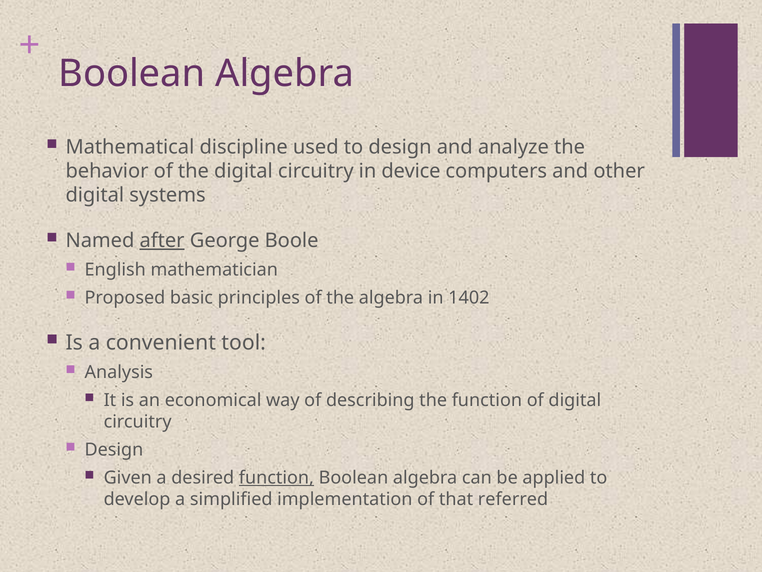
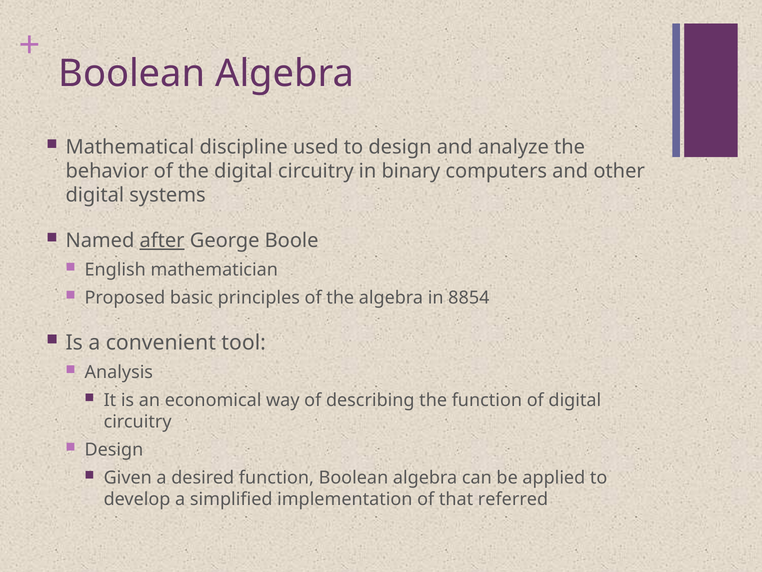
device: device -> binary (411, 171)
1402: 1402 -> 8854 (469, 297)
function underline: present -> none (276, 477)
